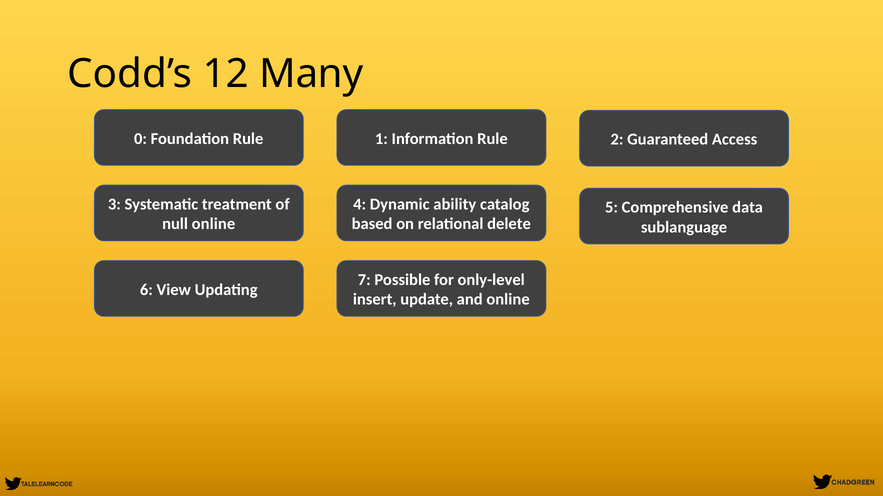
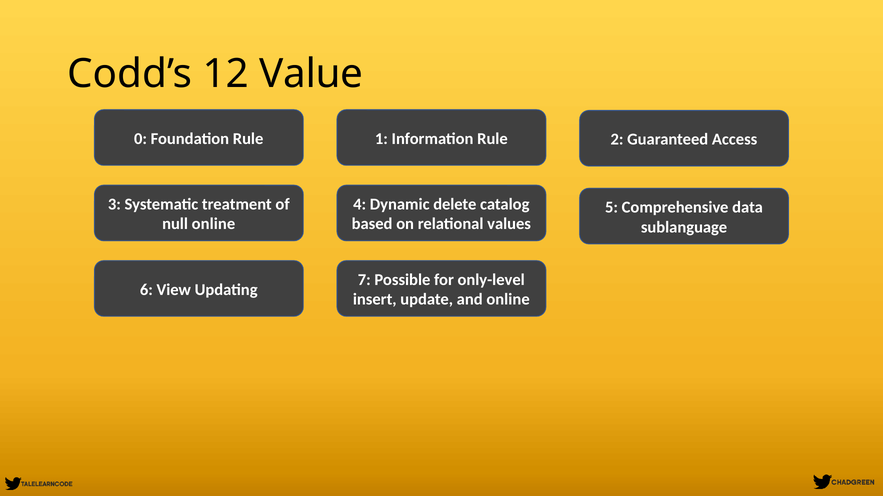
Many: Many -> Value (311, 74)
ability: ability -> delete (455, 204)
delete: delete -> values (509, 224)
